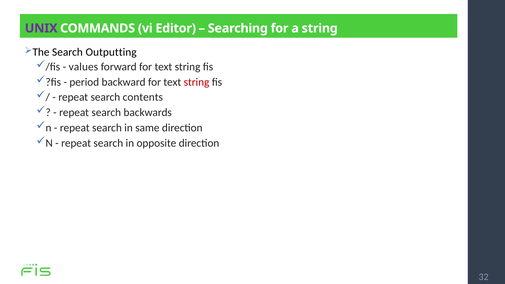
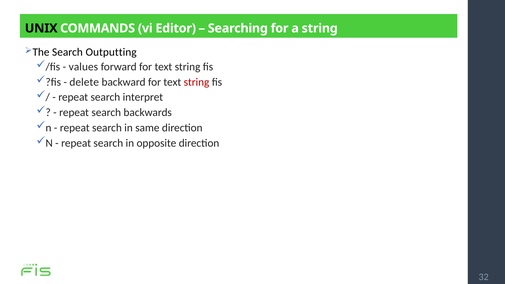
UNIX colour: purple -> black (41, 28)
period: period -> delete (84, 82)
contents: contents -> interpret (143, 97)
